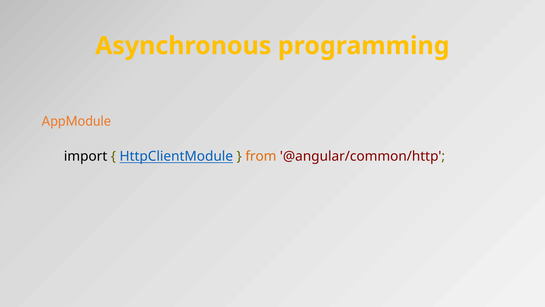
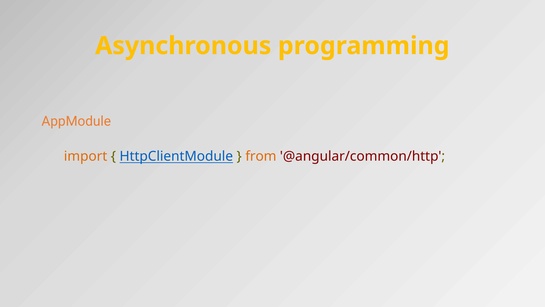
import colour: black -> orange (86, 156)
